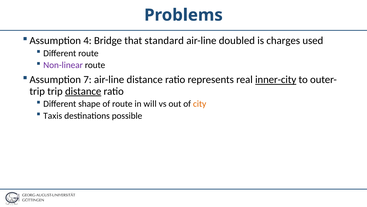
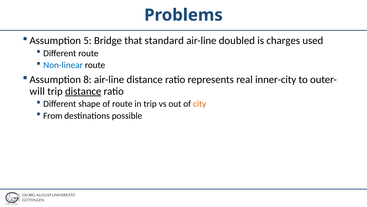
4: 4 -> 5 (88, 40)
Non-linear colour: purple -> blue (63, 65)
7: 7 -> 8 (88, 79)
inner-city underline: present -> none (276, 79)
trip: trip -> will (37, 91)
in will: will -> trip (150, 104)
Taxis: Taxis -> From (53, 115)
